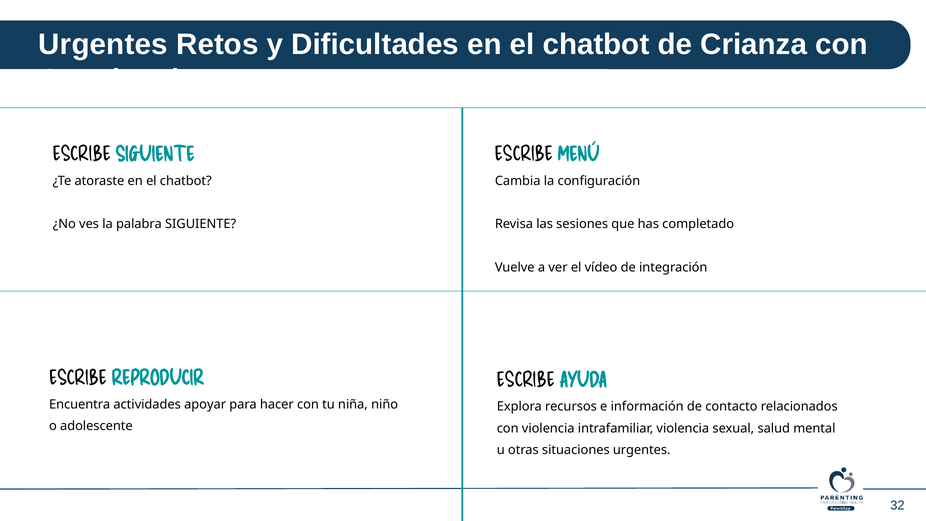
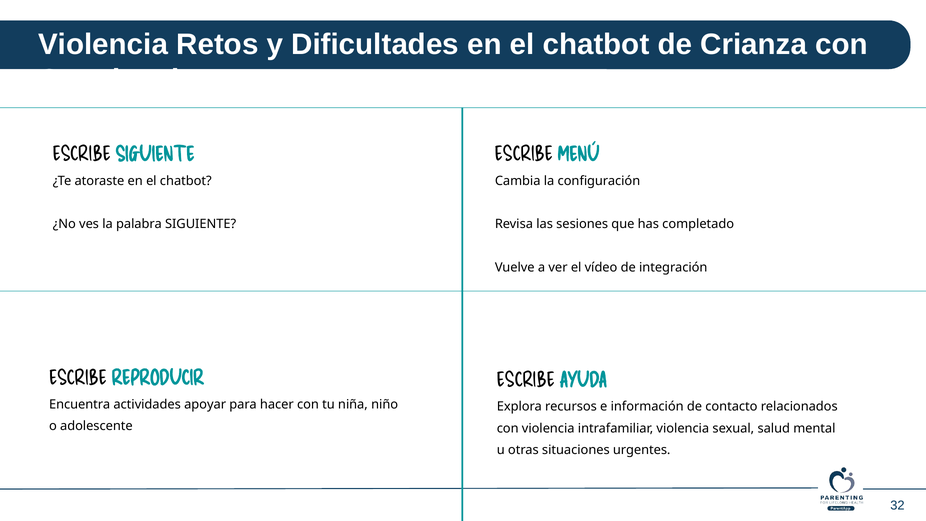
Urgentes: Urgentes -> Violencia (103, 44)
